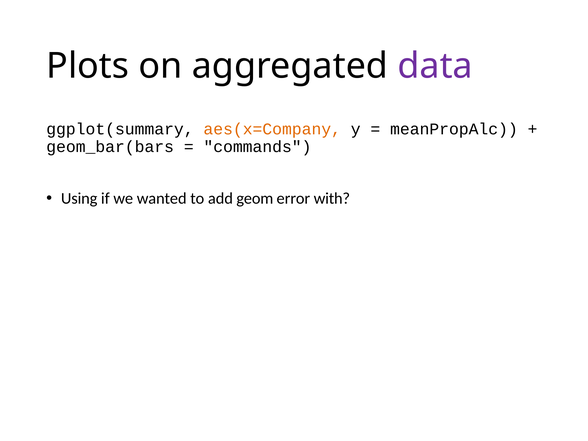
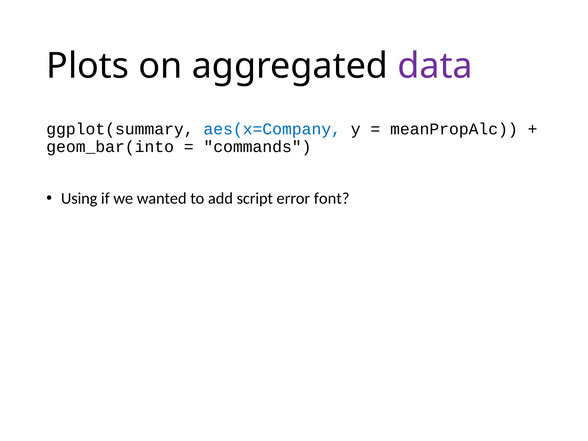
aes(x=Company colour: orange -> blue (272, 129)
geom_bar(bars: geom_bar(bars -> geom_bar(into (110, 147)
geom: geom -> script (255, 198)
with: with -> font (332, 198)
